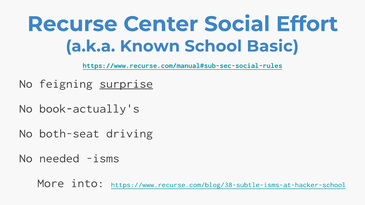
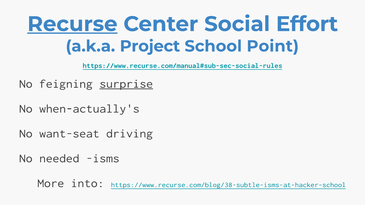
Recurse underline: none -> present (72, 24)
Known: Known -> Project (150, 46)
Basic: Basic -> Point (273, 46)
book-actually's: book-actually's -> when-actually's (89, 109)
both-seat: both-seat -> want-seat (69, 134)
